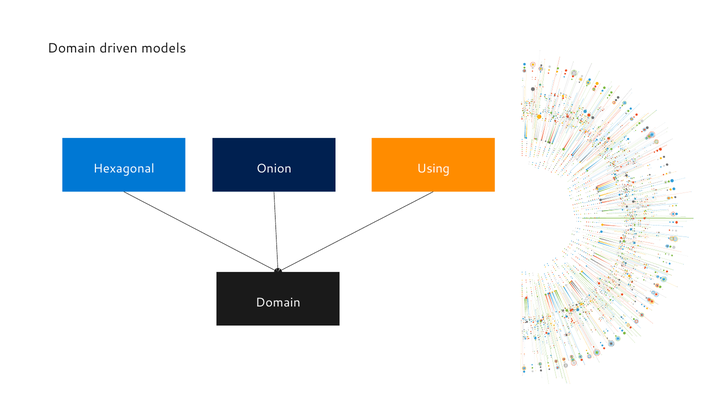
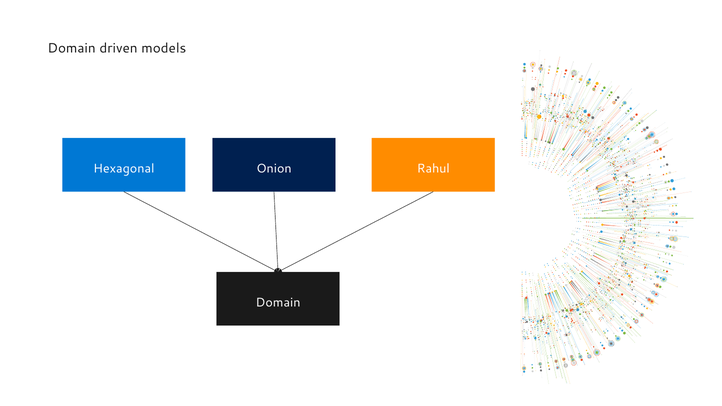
Using: Using -> Rahul (433, 169)
